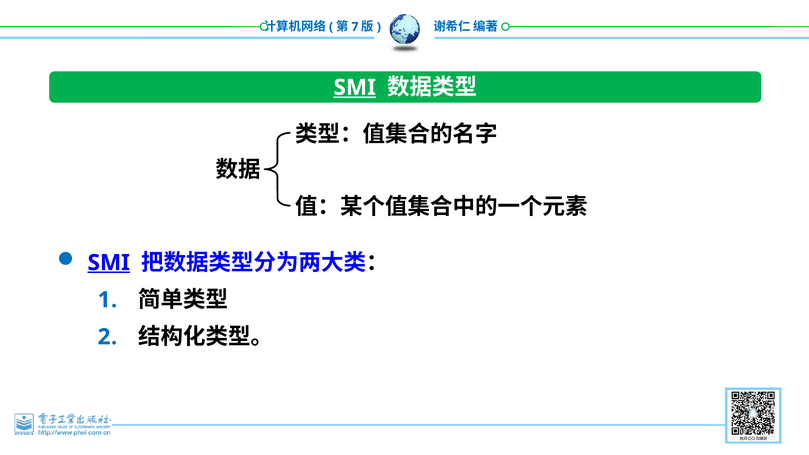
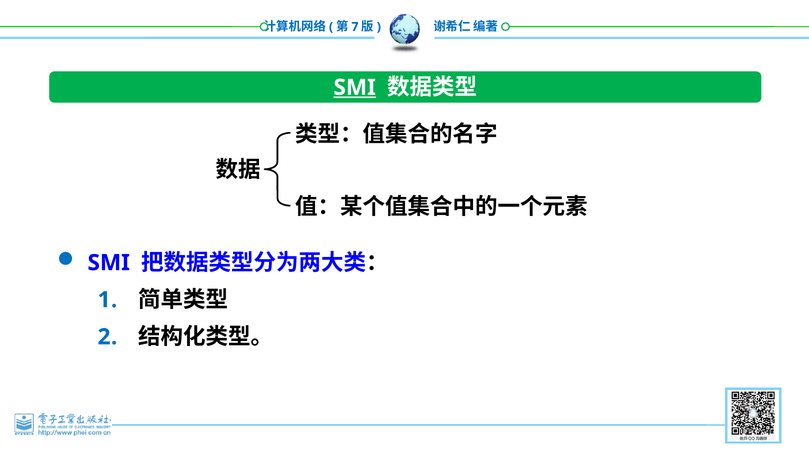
SMI underline: present -> none (109, 263)
